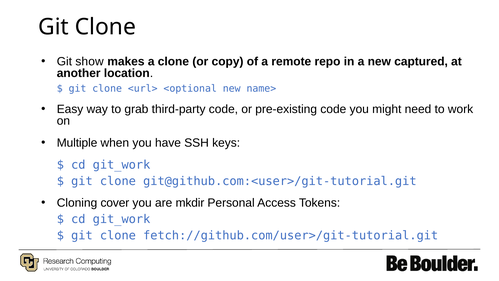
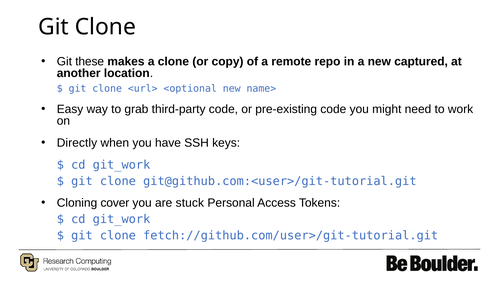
show: show -> these (90, 61)
Multiple: Multiple -> Directly (77, 143)
mkdir: mkdir -> stuck (190, 203)
